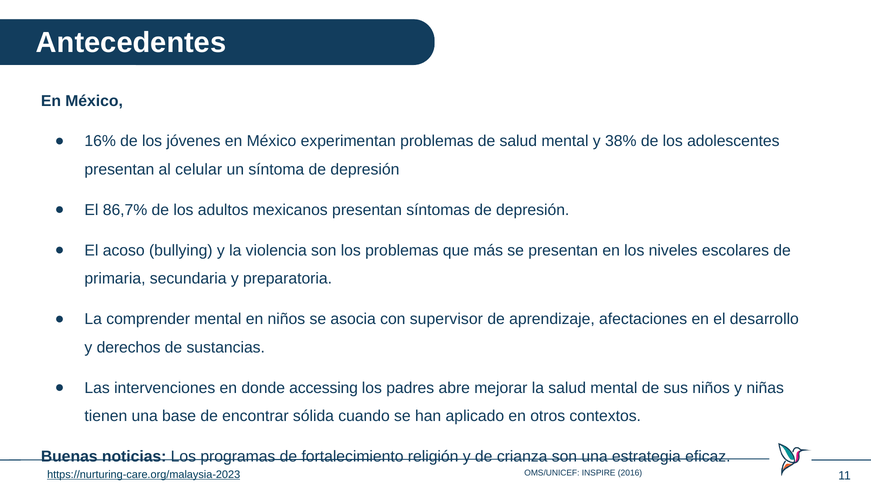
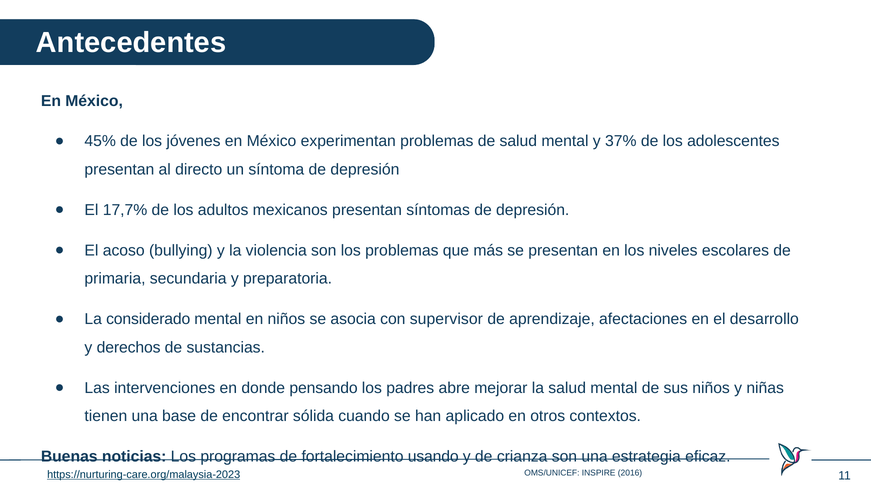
16%: 16% -> 45% (100, 141)
38%: 38% -> 37% (621, 141)
celular: celular -> directo (199, 170)
86,7%: 86,7% -> 17,7% (125, 210)
comprender: comprender -> considerado (148, 319)
accessing: accessing -> pensando (324, 388)
religión: religión -> usando (433, 457)
